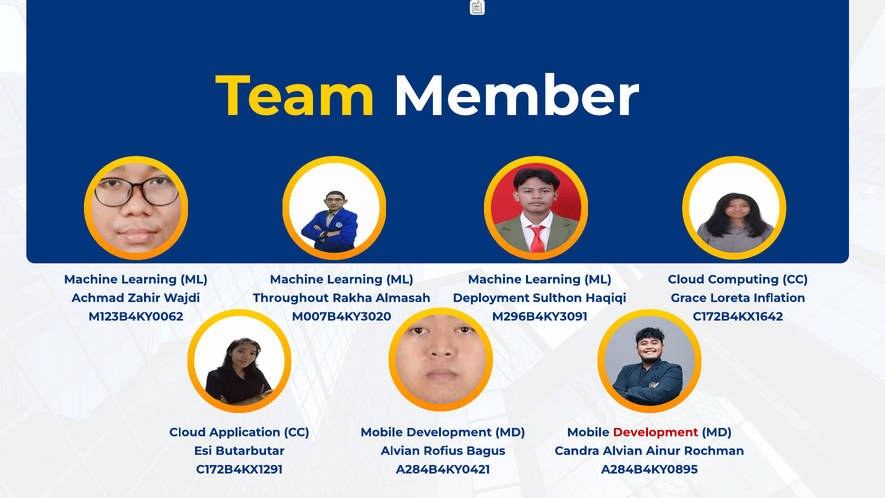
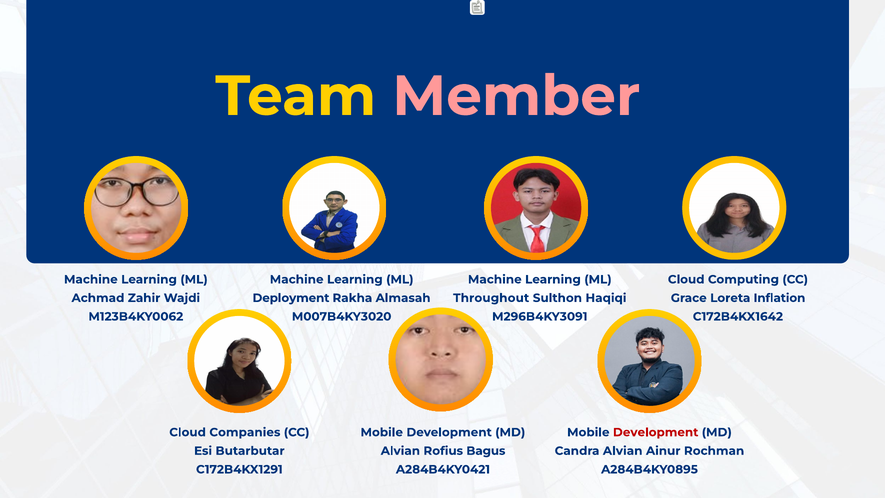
Member colour: white -> pink (516, 96)
Throughout: Throughout -> Deployment (291, 298)
Deployment: Deployment -> Throughout (491, 298)
Application: Application -> Companies (245, 432)
